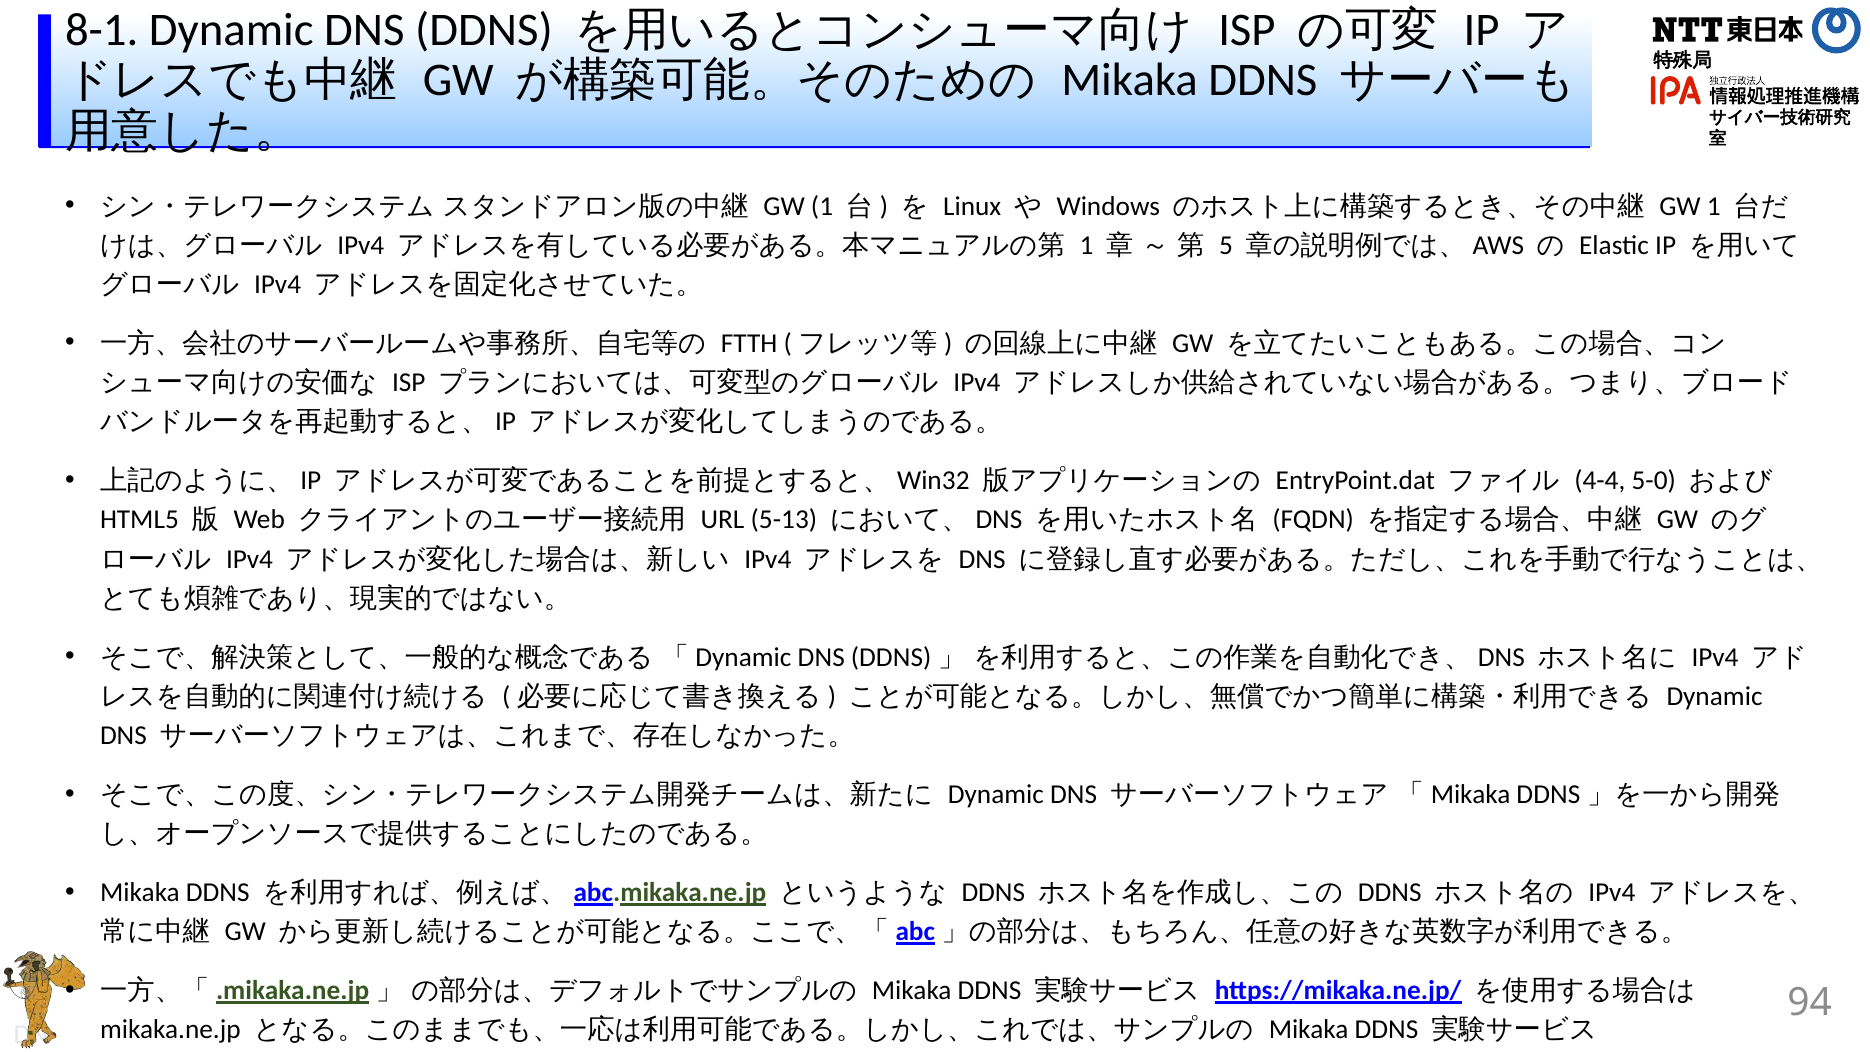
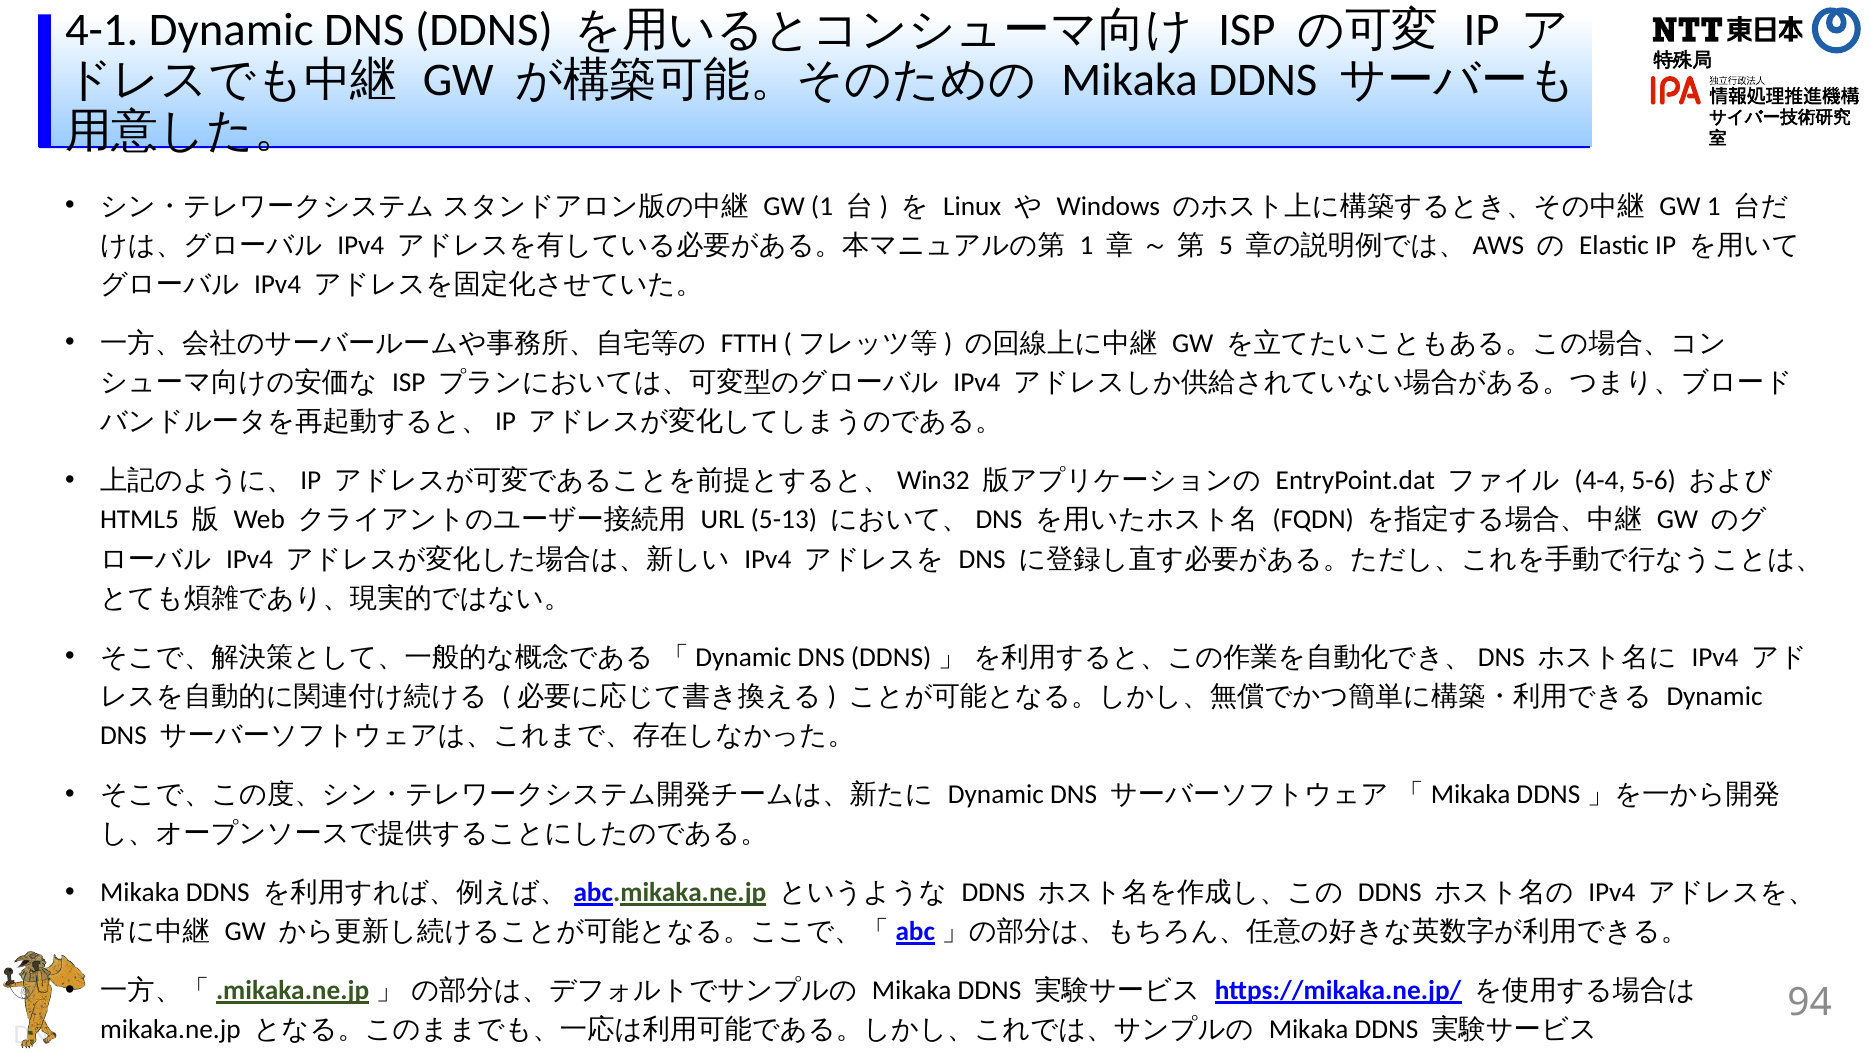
8-1: 8-1 -> 4-1 (102, 30)
5-0: 5-0 -> 5-6 (1654, 481)
